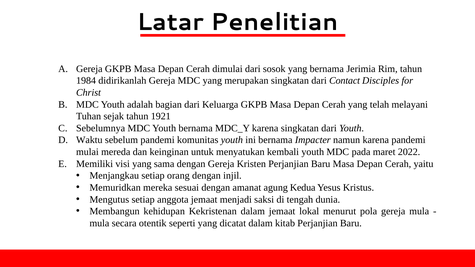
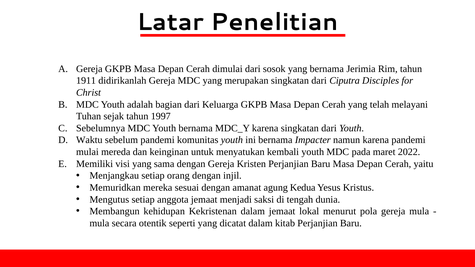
1984: 1984 -> 1911 (86, 81)
Contact: Contact -> Ciputra (345, 81)
1921: 1921 -> 1997 (161, 116)
